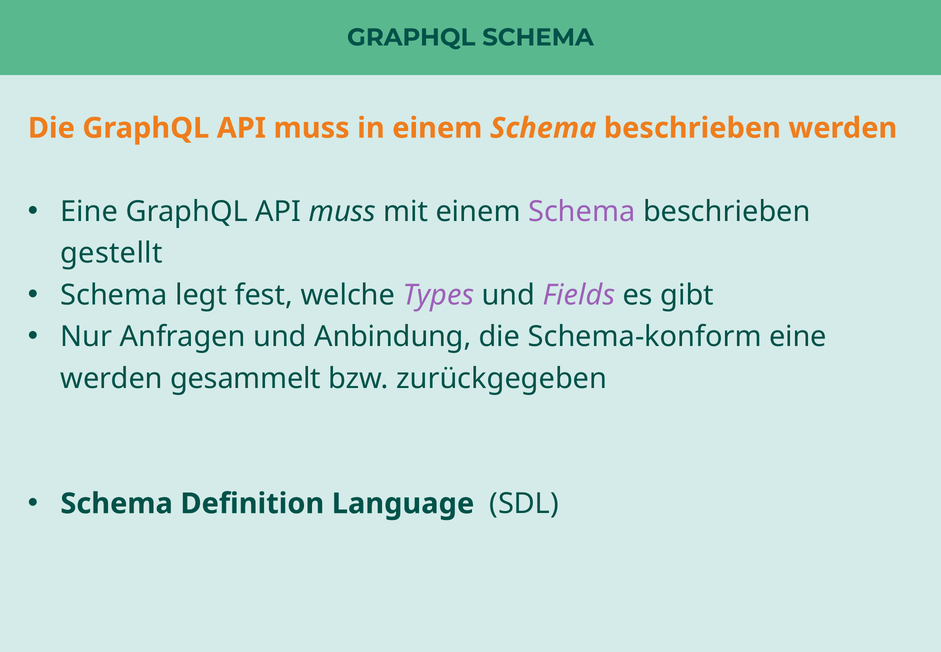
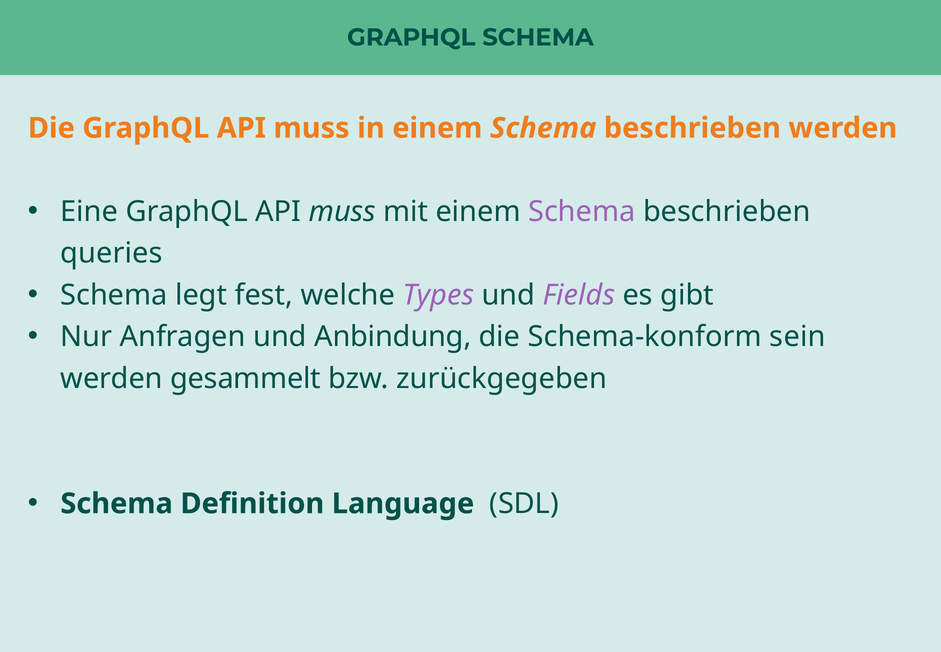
gestellt: gestellt -> queries (112, 253)
Schema-konform eine: eine -> sein (798, 336)
